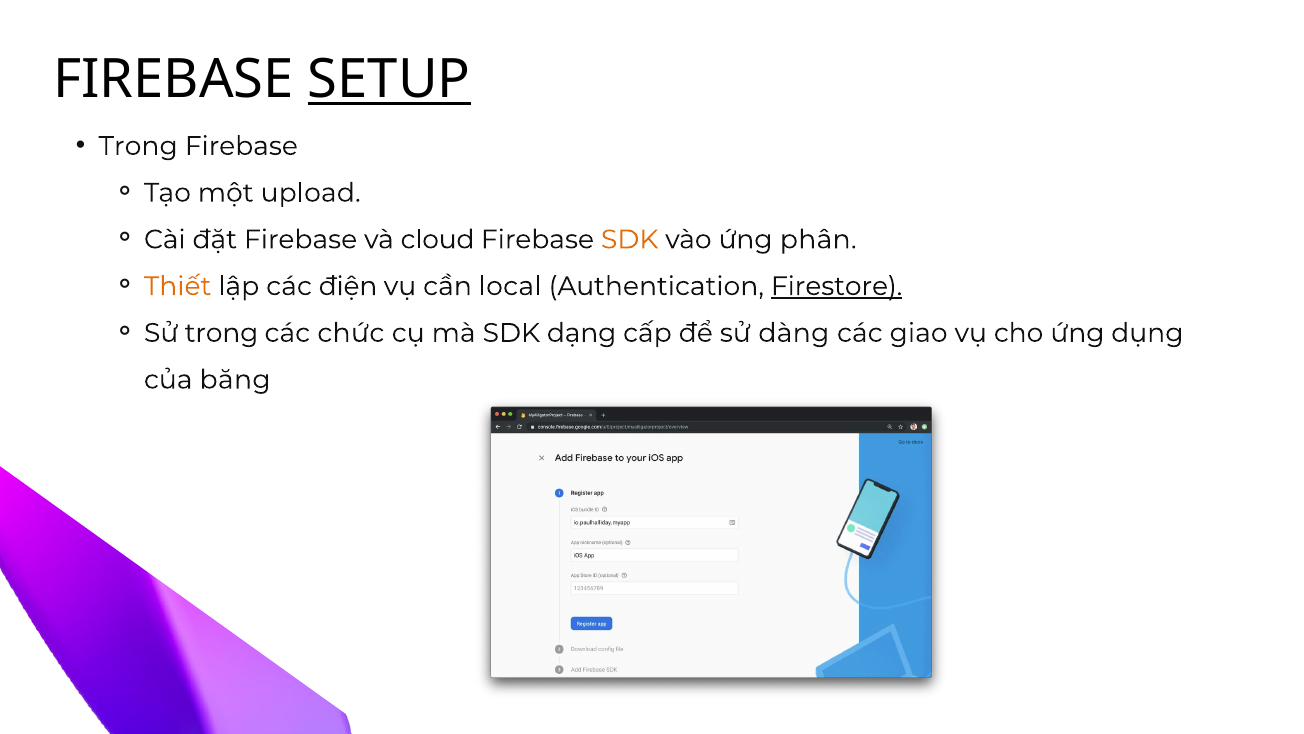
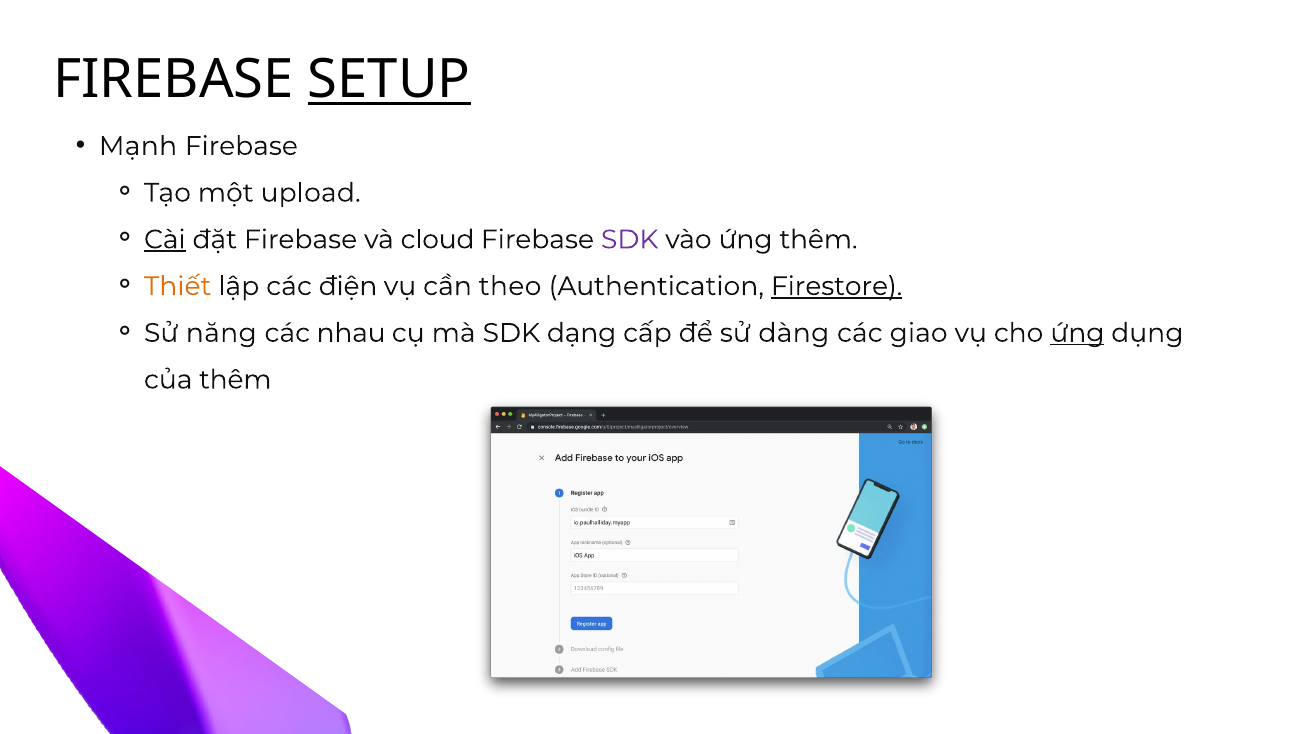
Trong: Trong -> Mạnh (138, 146)
Cài underline: none -> present (165, 239)
SDK colour: orange -> purple (630, 239)
ứng phân: phân -> thêm (818, 239)
local: local -> theo (510, 286)
Sử trong: trong -> năng (221, 333)
chức: chức -> nhau (351, 333)
ứng underline: none -> present (1077, 333)
của băng: băng -> thêm (235, 379)
